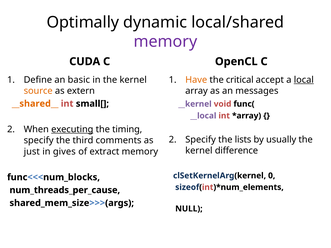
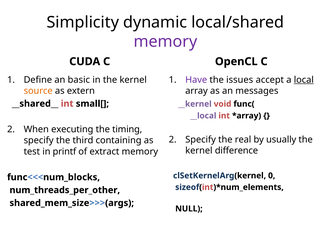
Optimally: Optimally -> Simplicity (83, 22)
Have colour: orange -> purple (196, 80)
critical: critical -> issues (240, 80)
__shared__ colour: orange -> black (35, 104)
executing underline: present -> none (72, 130)
lists: lists -> real (243, 140)
comments: comments -> containing (119, 141)
just: just -> test (32, 152)
gives: gives -> printf (64, 152)
num_threads_per_cause: num_threads_per_cause -> num_threads_per_other (65, 190)
